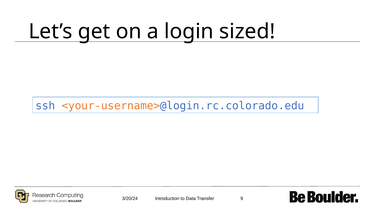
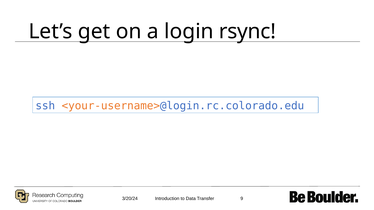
sized: sized -> rsync (247, 31)
